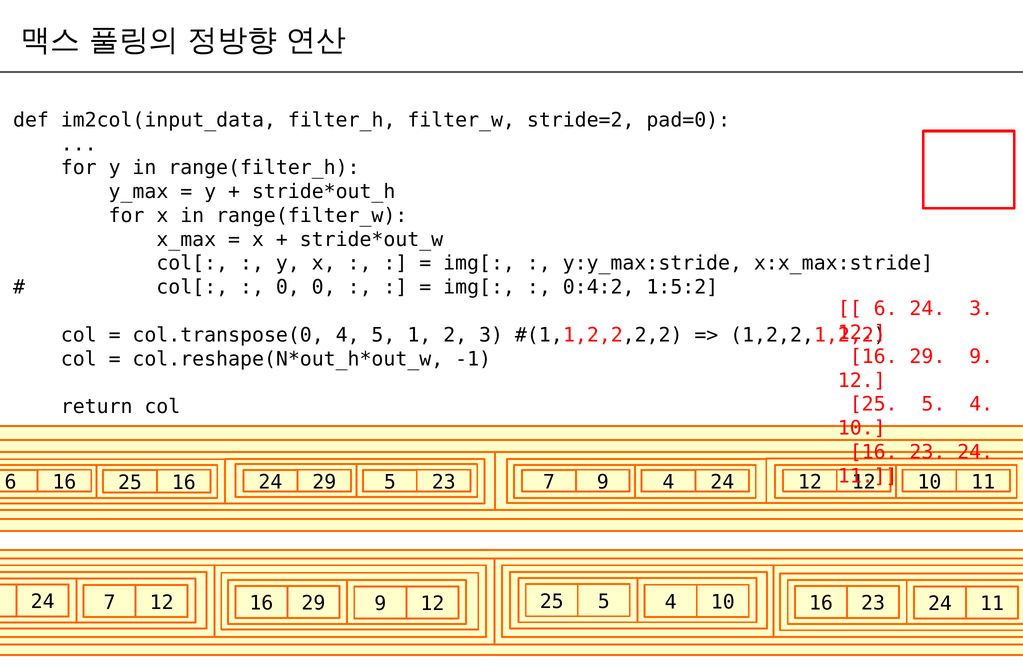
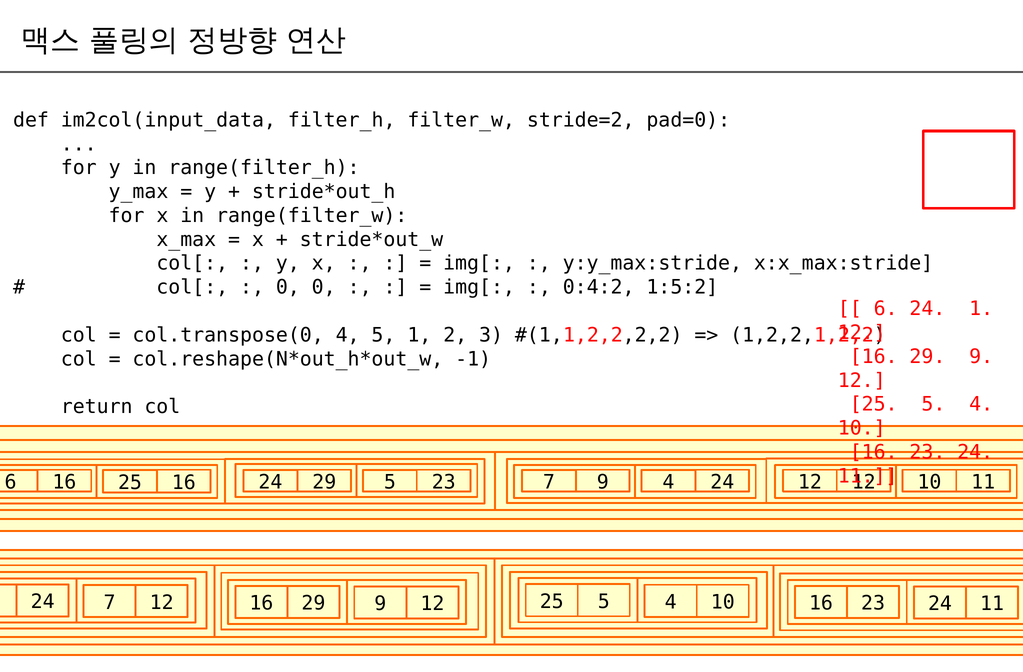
24 3: 3 -> 1 (981, 309)
